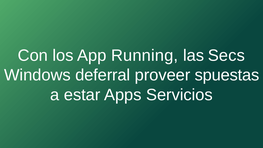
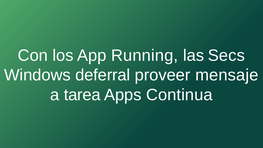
spuestas: spuestas -> mensaje (227, 75)
estar: estar -> tarea (82, 95)
Servicios: Servicios -> Continua (179, 95)
